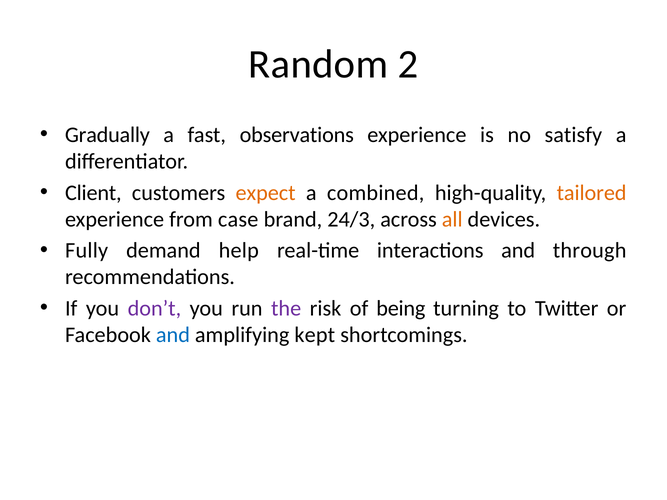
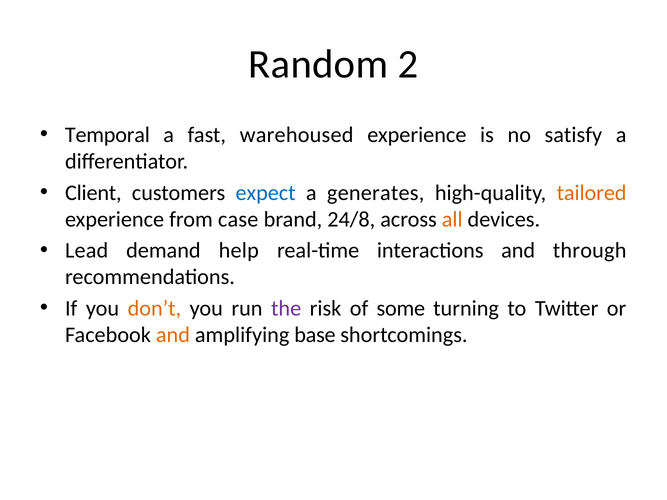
Gradually: Gradually -> Temporal (107, 135)
observations: observations -> warehoused (297, 135)
expect colour: orange -> blue (266, 193)
combined: combined -> generates (376, 193)
24/3: 24/3 -> 24/8 (351, 219)
Fully: Fully -> Lead (87, 251)
don’t colour: purple -> orange (154, 308)
being: being -> some (401, 308)
and colour: blue -> orange (173, 335)
kept: kept -> base (315, 335)
